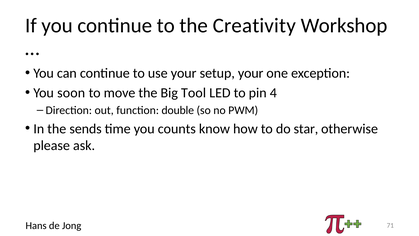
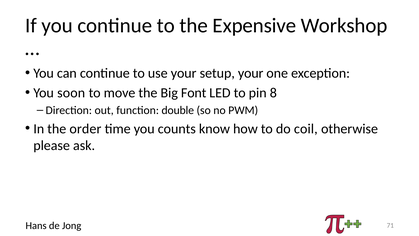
Creativity: Creativity -> Expensive (254, 26)
Tool: Tool -> Font (194, 93)
4: 4 -> 8 (273, 93)
sends: sends -> order (85, 129)
star: star -> coil (306, 129)
